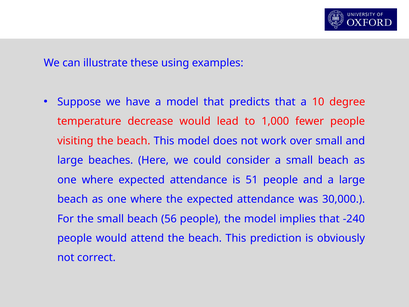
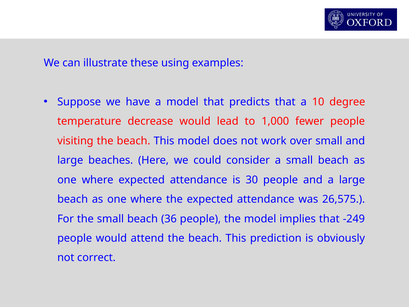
51: 51 -> 30 (252, 180)
30,000: 30,000 -> 26,575 (344, 199)
56: 56 -> 36 (169, 219)
-240: -240 -> -249 (354, 219)
